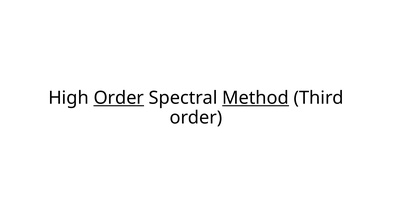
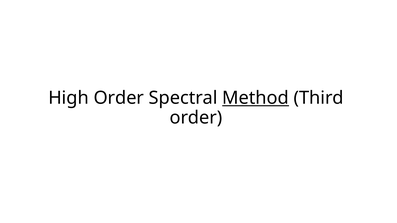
Order underline: present -> none (119, 98)
